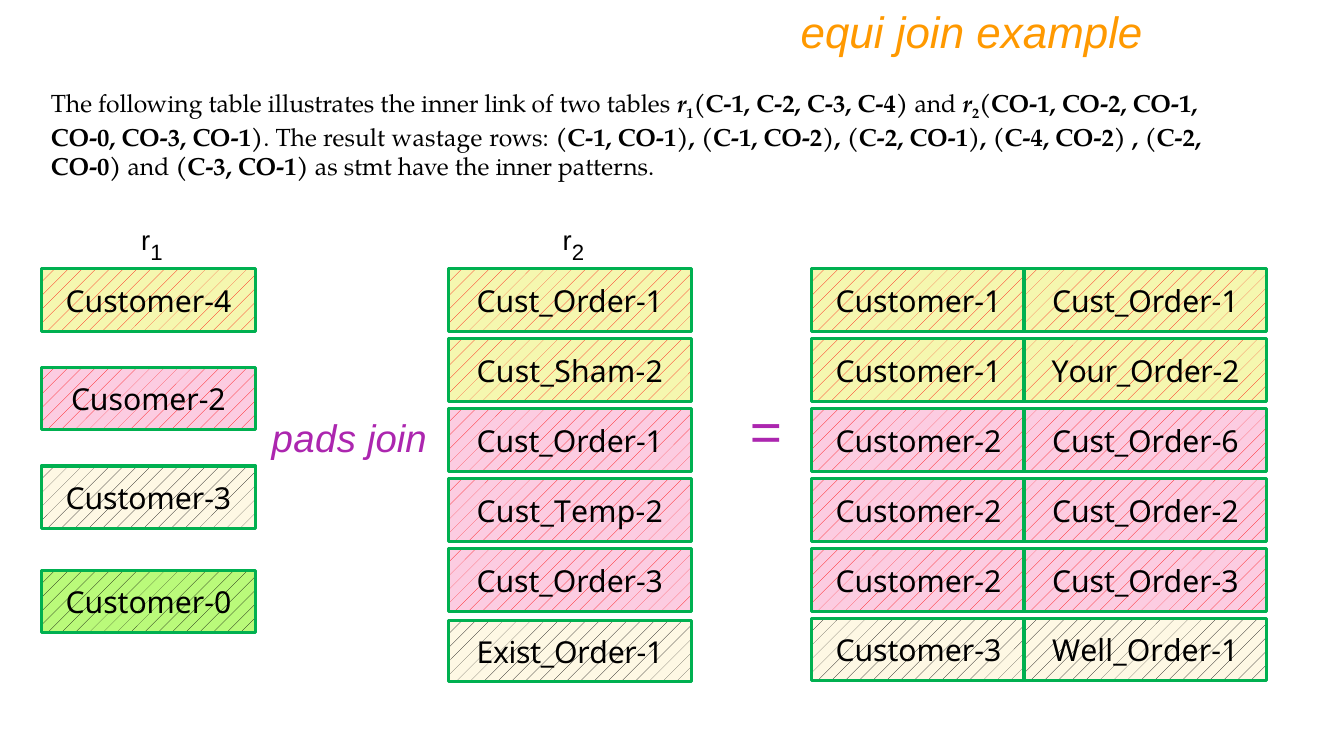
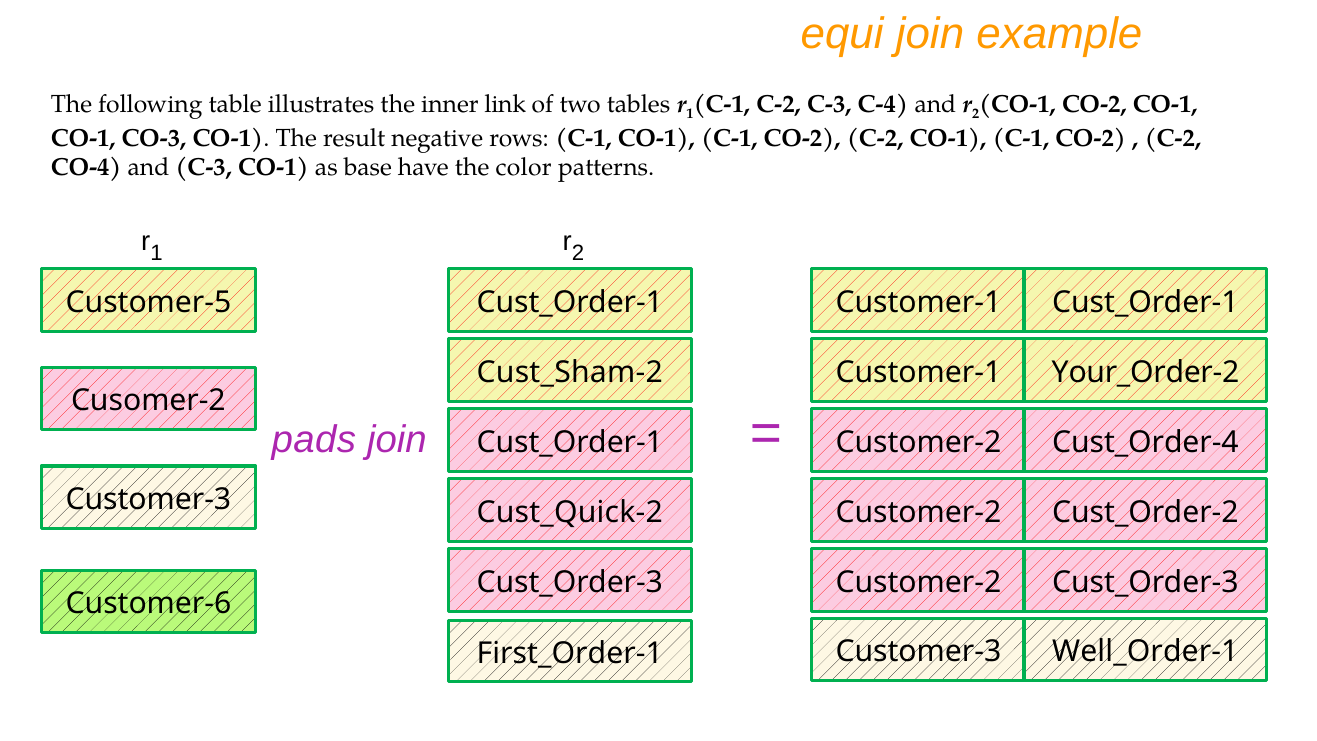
CO-0: CO-0 -> CO-1 (83, 138)
wastage: wastage -> negative (437, 138)
C-2 CO-1 C-4: C-4 -> C-1 (1021, 138)
CO-0: CO-0 -> CO-4 (86, 168)
stmt: stmt -> base (368, 168)
have the inner: inner -> color (524, 168)
Customer-4: Customer-4 -> Customer-5 (148, 302)
Cust_Order-6: Cust_Order-6 -> Cust_Order-4 (1145, 442)
Cust_Temp-2: Cust_Temp-2 -> Cust_Quick-2 (570, 512)
Customer-0: Customer-0 -> Customer-6 (148, 604)
Exist_Order-1: Exist_Order-1 -> First_Order-1 (570, 653)
